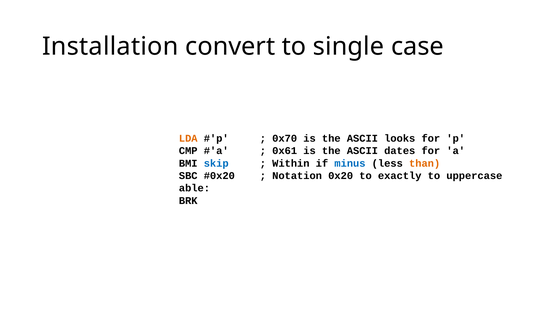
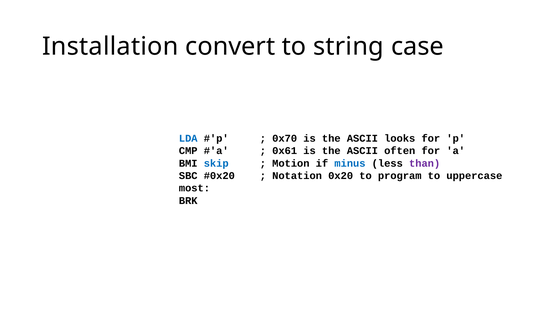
single: single -> string (349, 46)
LDA colour: orange -> blue (188, 138)
dates: dates -> often (400, 151)
Within: Within -> Motion (291, 163)
than colour: orange -> purple (425, 163)
exactly: exactly -> program (400, 176)
able: able -> most (194, 188)
